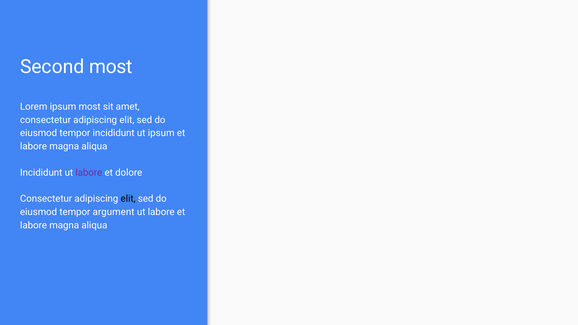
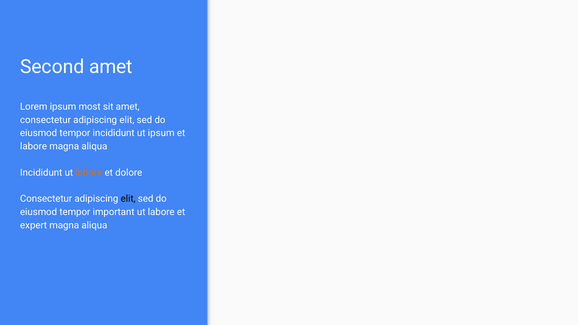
Second most: most -> amet (111, 67)
labore colour: purple -> orange (89, 173)
argument: argument -> important (114, 212)
labore: labore -> expert (34, 225)
